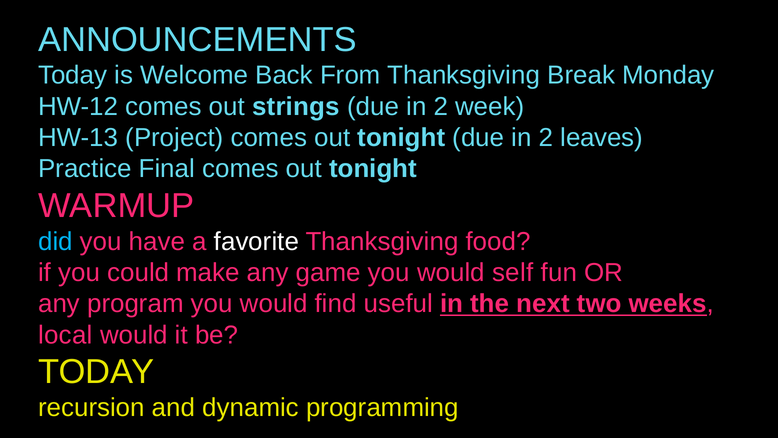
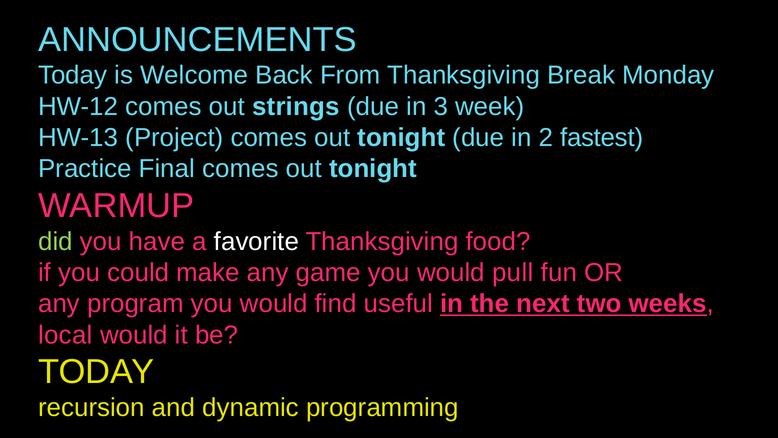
2: 2 -> 3 (441, 106)
leaves: leaves -> fastest (602, 138)
did colour: light blue -> light green (55, 241)
self: self -> pull (513, 272)
